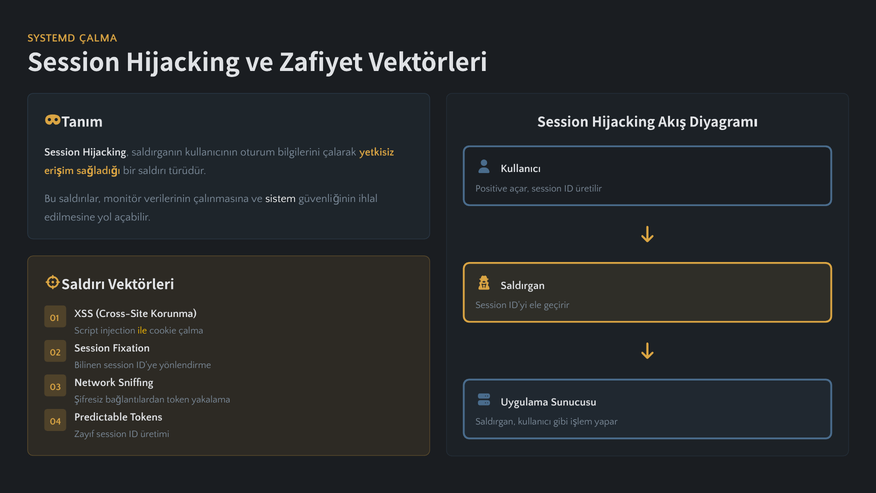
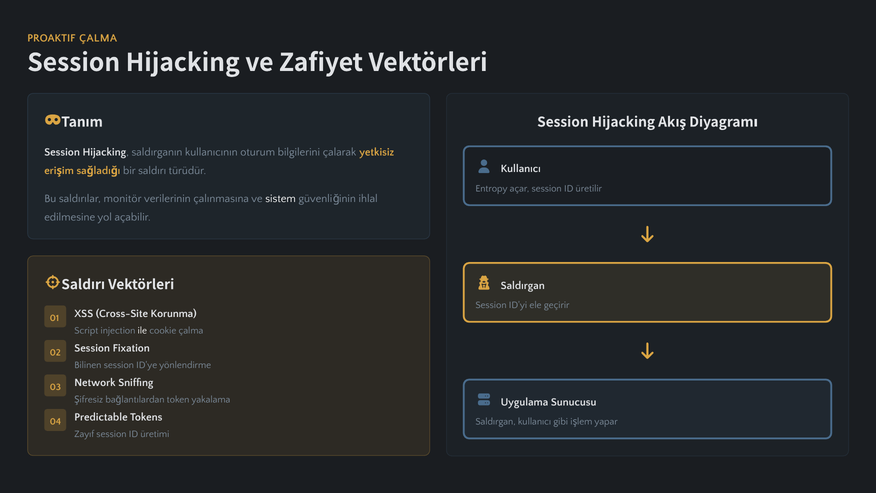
SYSTEMD: SYSTEMD -> PROAKTIF (51, 38)
Positive: Positive -> Entropy (491, 188)
ile colour: yellow -> white (142, 330)
